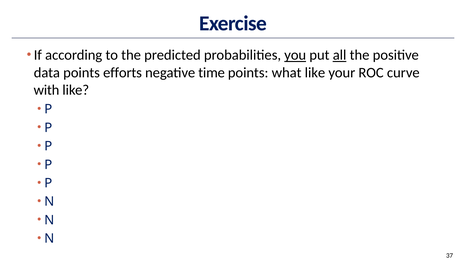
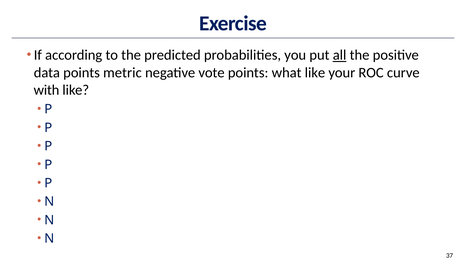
you underline: present -> none (295, 55)
efforts: efforts -> metric (122, 73)
time: time -> vote (212, 73)
